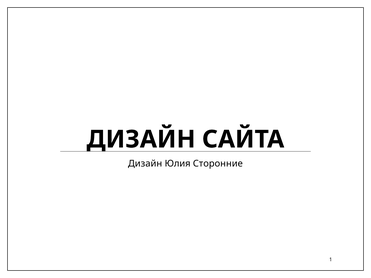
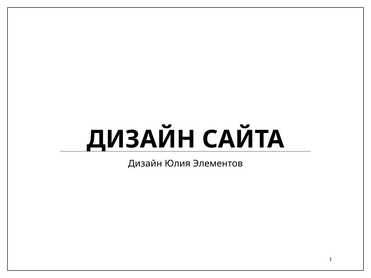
Сторонние: Сторонние -> Элементов (218, 164)
